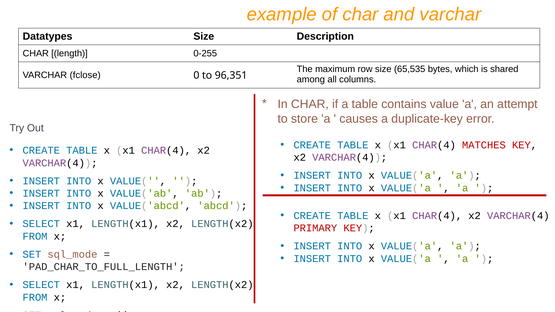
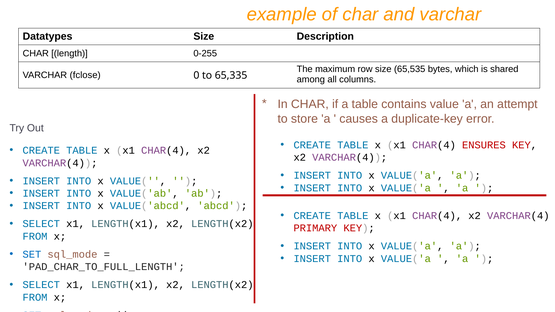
96,351: 96,351 -> 65,335 (231, 76)
MATCHES: MATCHES -> ENSURES (484, 145)
